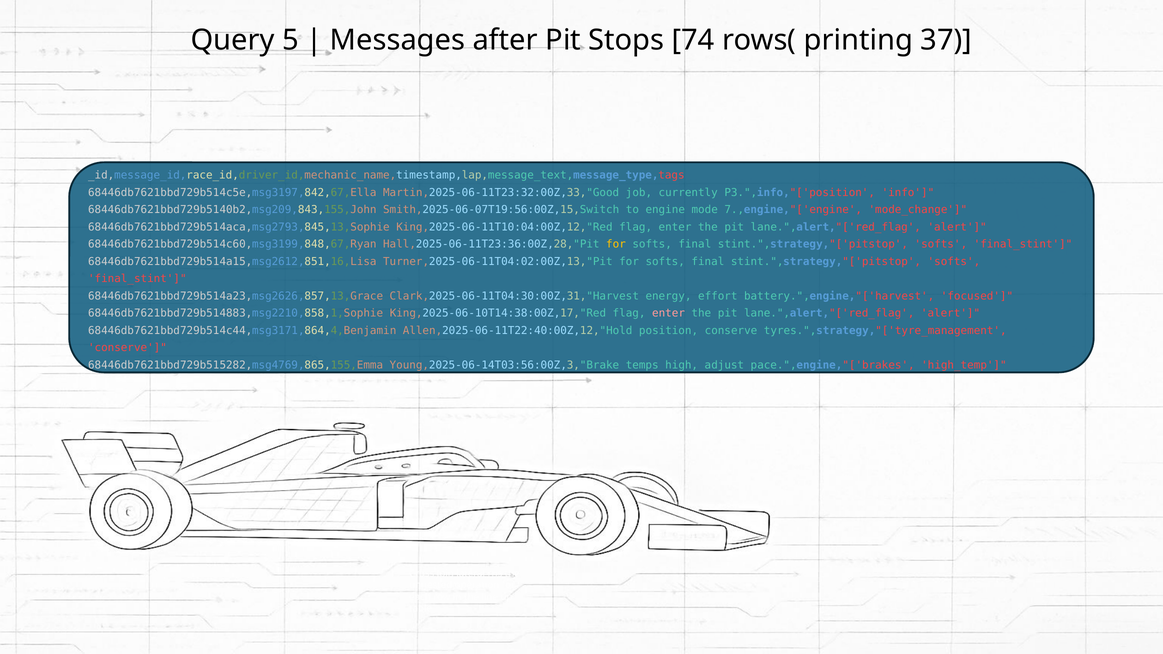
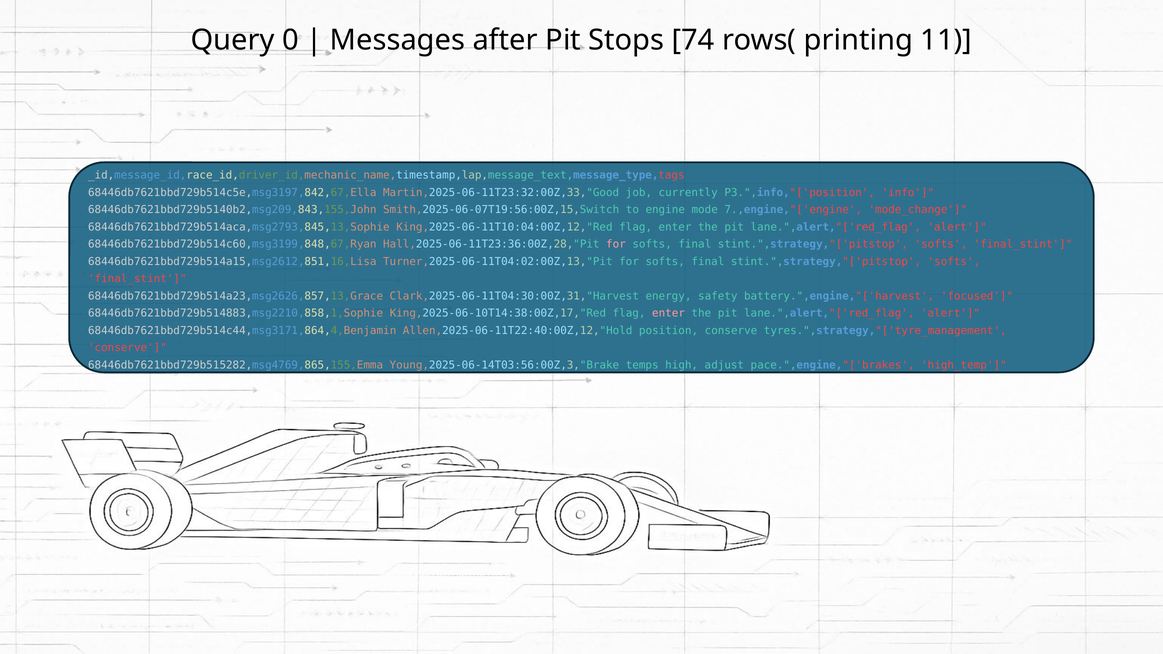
5: 5 -> 0 (291, 40)
37: 37 -> 11 (946, 40)
for colour: yellow -> pink (616, 244)
effort: effort -> safety (718, 296)
